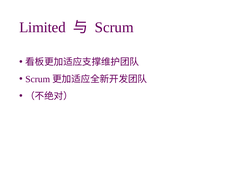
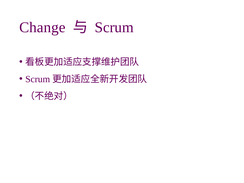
Limited: Limited -> Change (42, 27)
